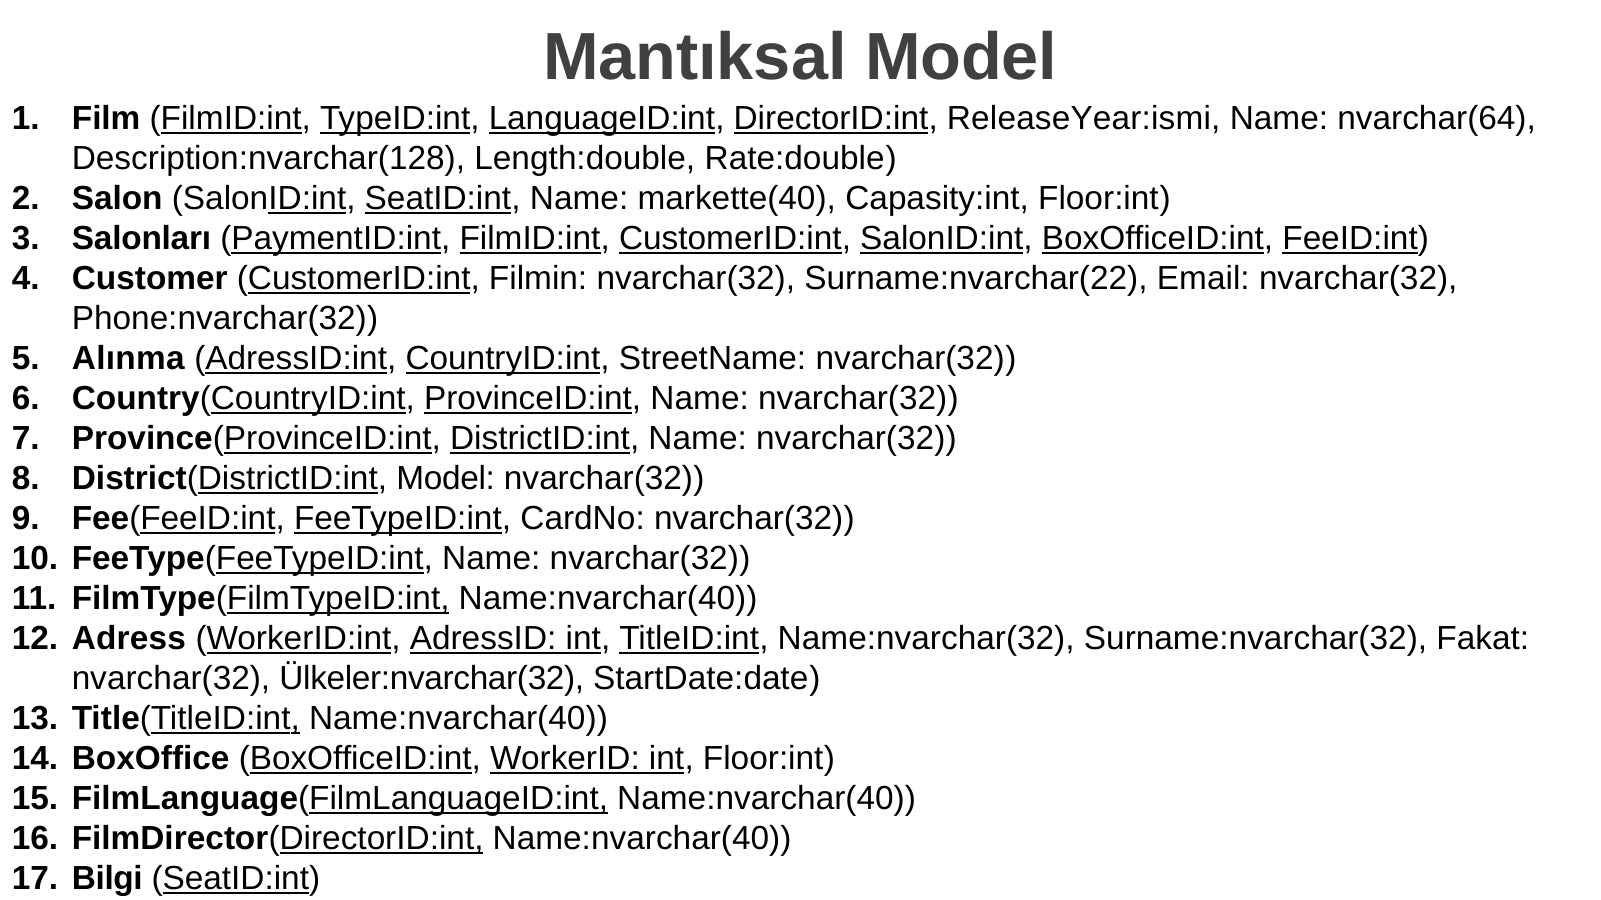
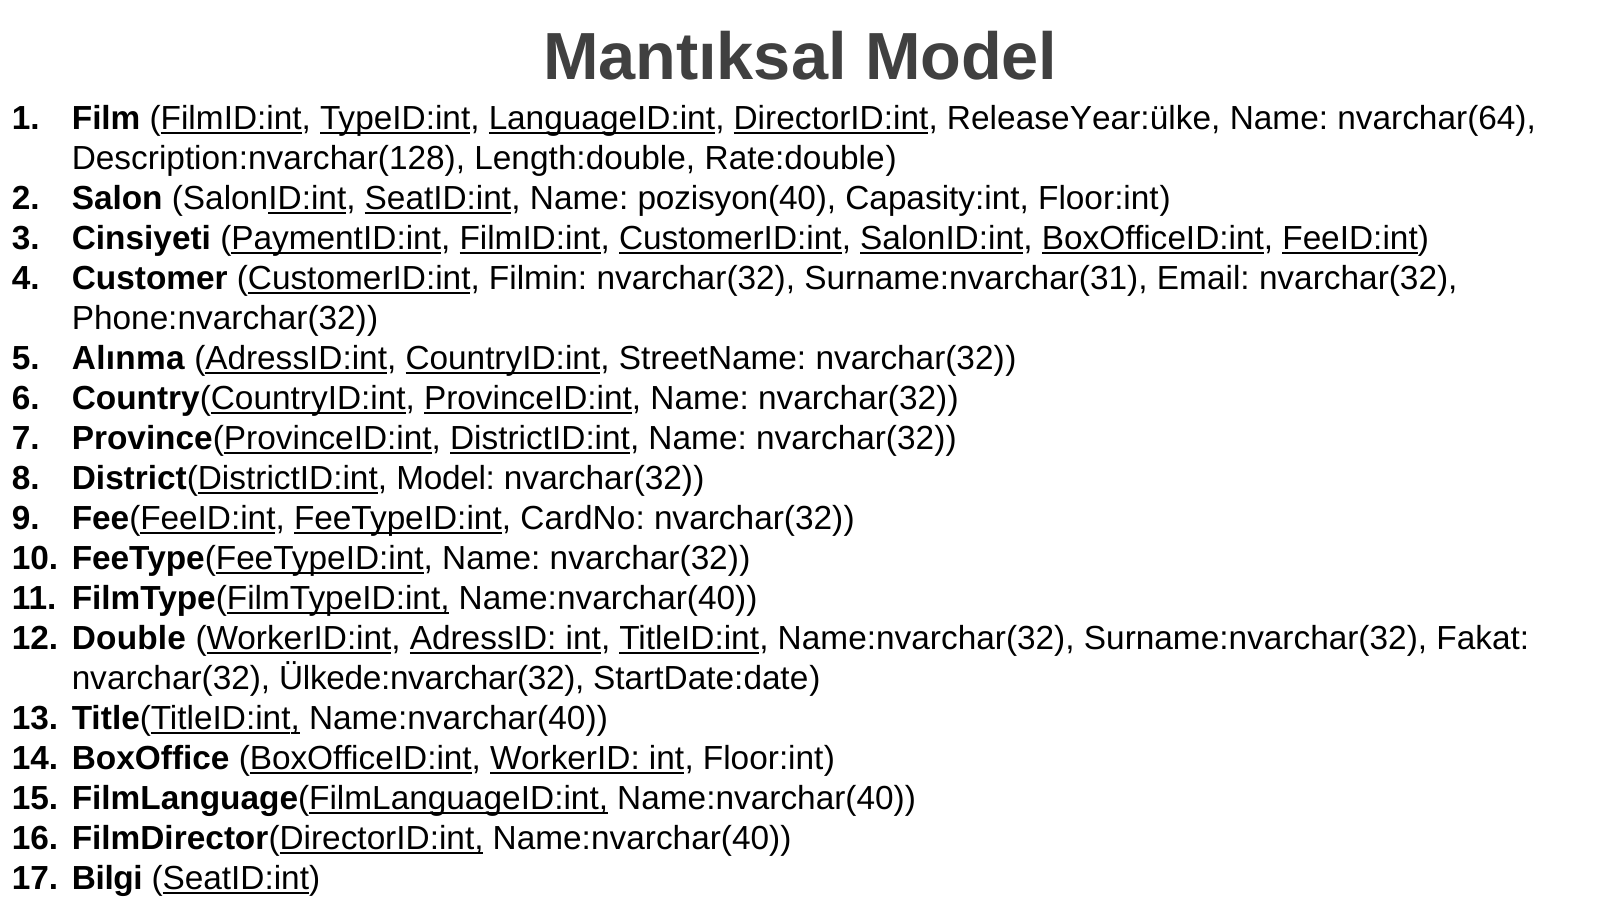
ReleaseYear:ismi: ReleaseYear:ismi -> ReleaseYear:ülke (1084, 118)
markette(40: markette(40 -> pozisyon(40 (737, 198)
Salonları: Salonları -> Cinsiyeti (141, 238)
Surname:nvarchar(22: Surname:nvarchar(22 -> Surname:nvarchar(31 (976, 278)
Adress: Adress -> Double (129, 639)
Ülkeler:nvarchar(32: Ülkeler:nvarchar(32 -> Ülkede:nvarchar(32 (432, 679)
